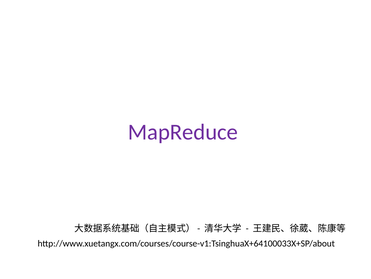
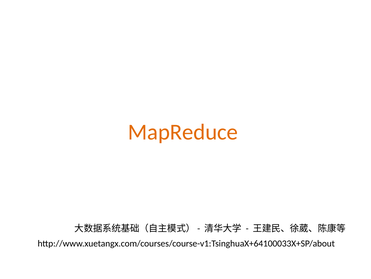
MapReduce colour: purple -> orange (183, 132)
